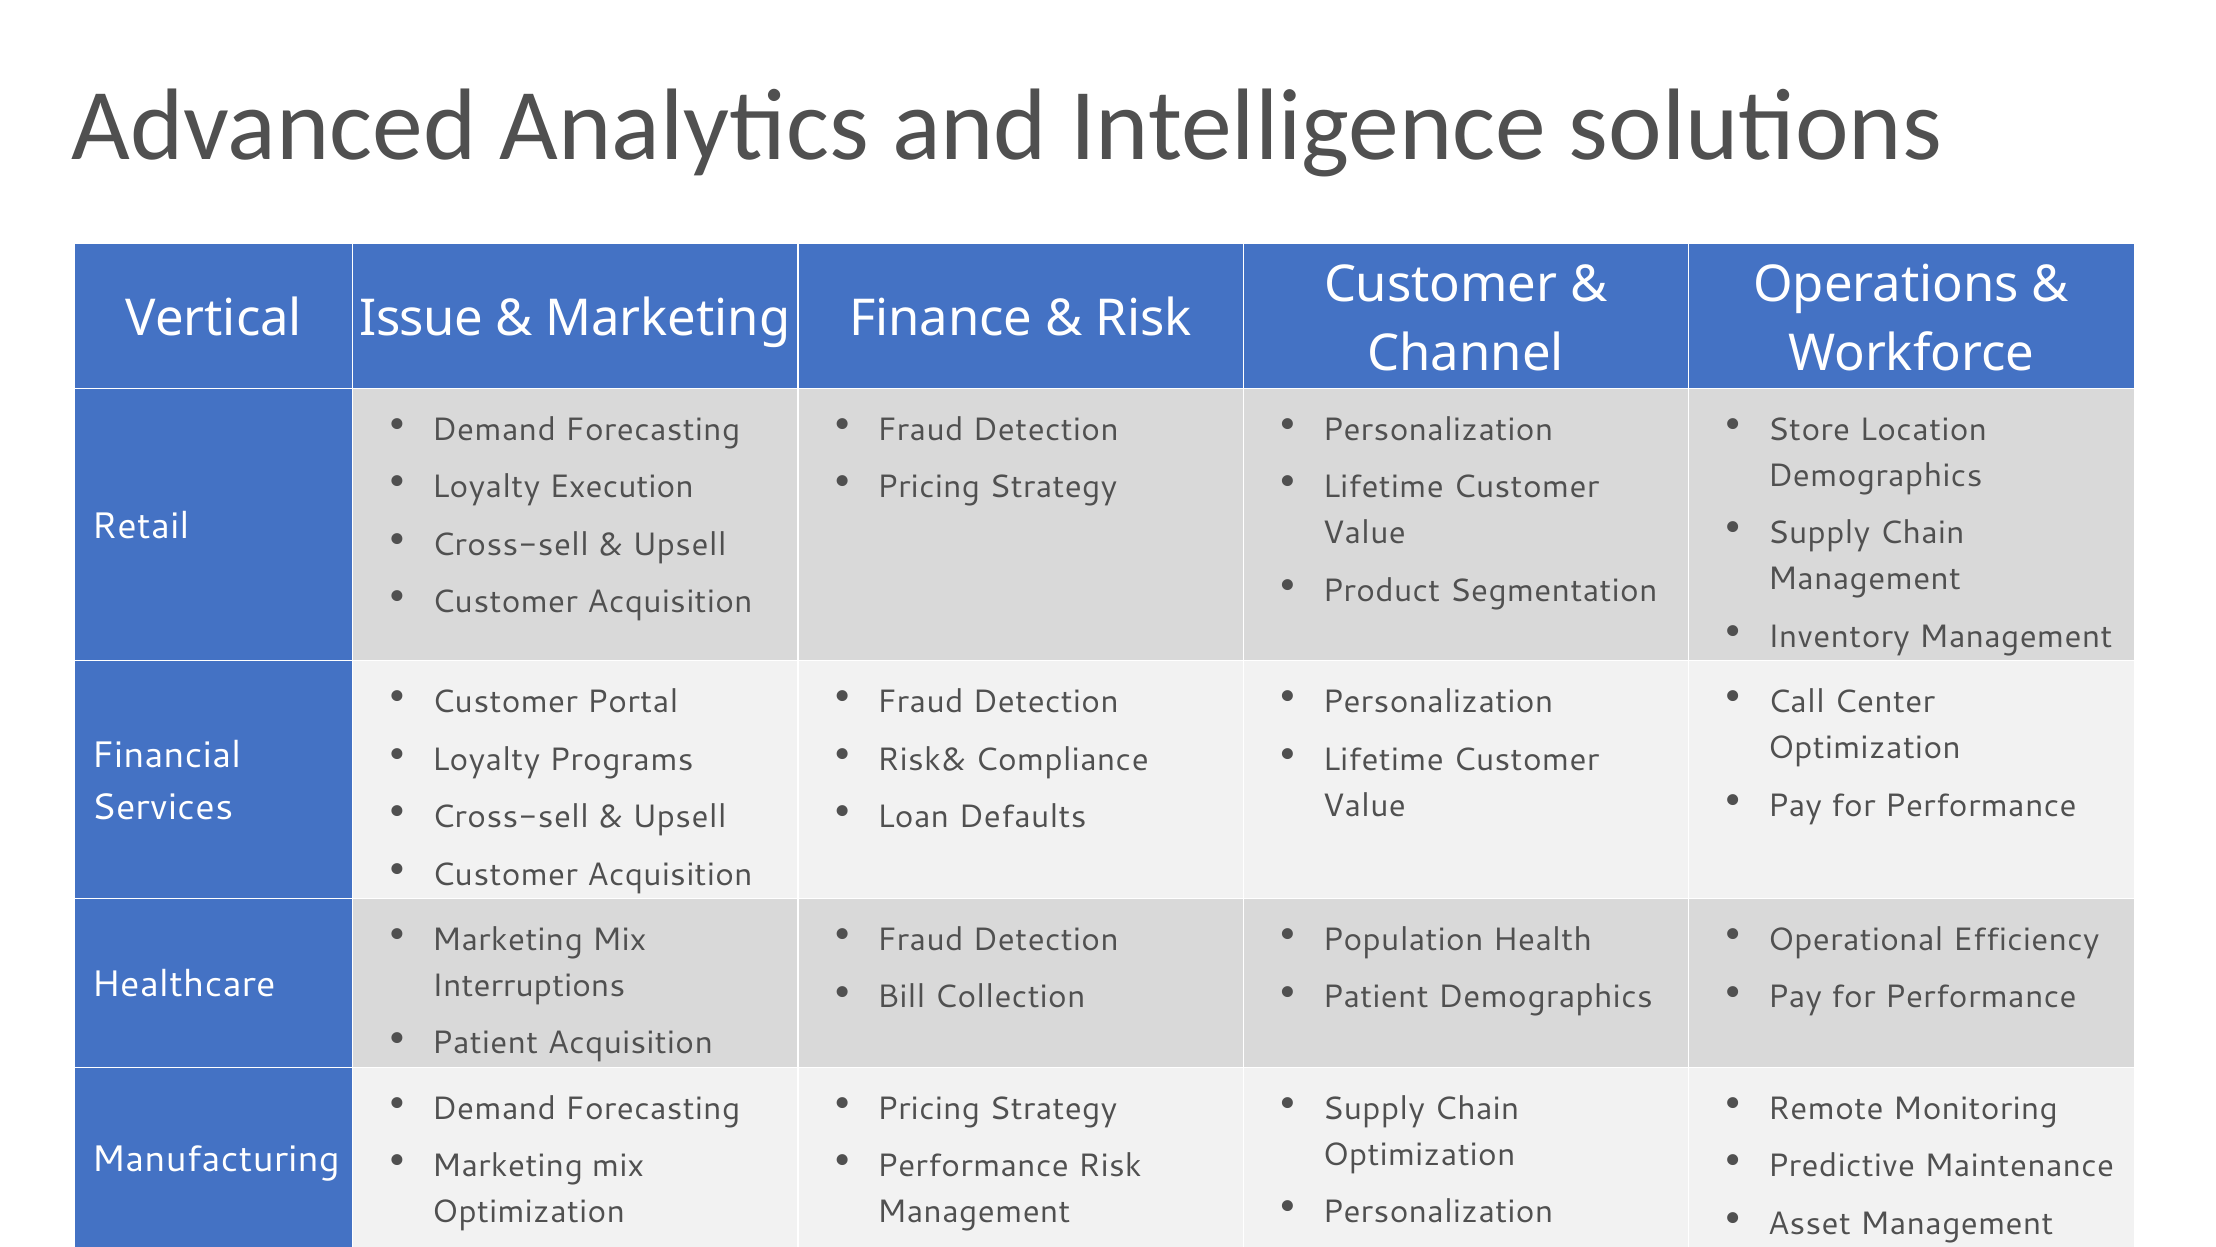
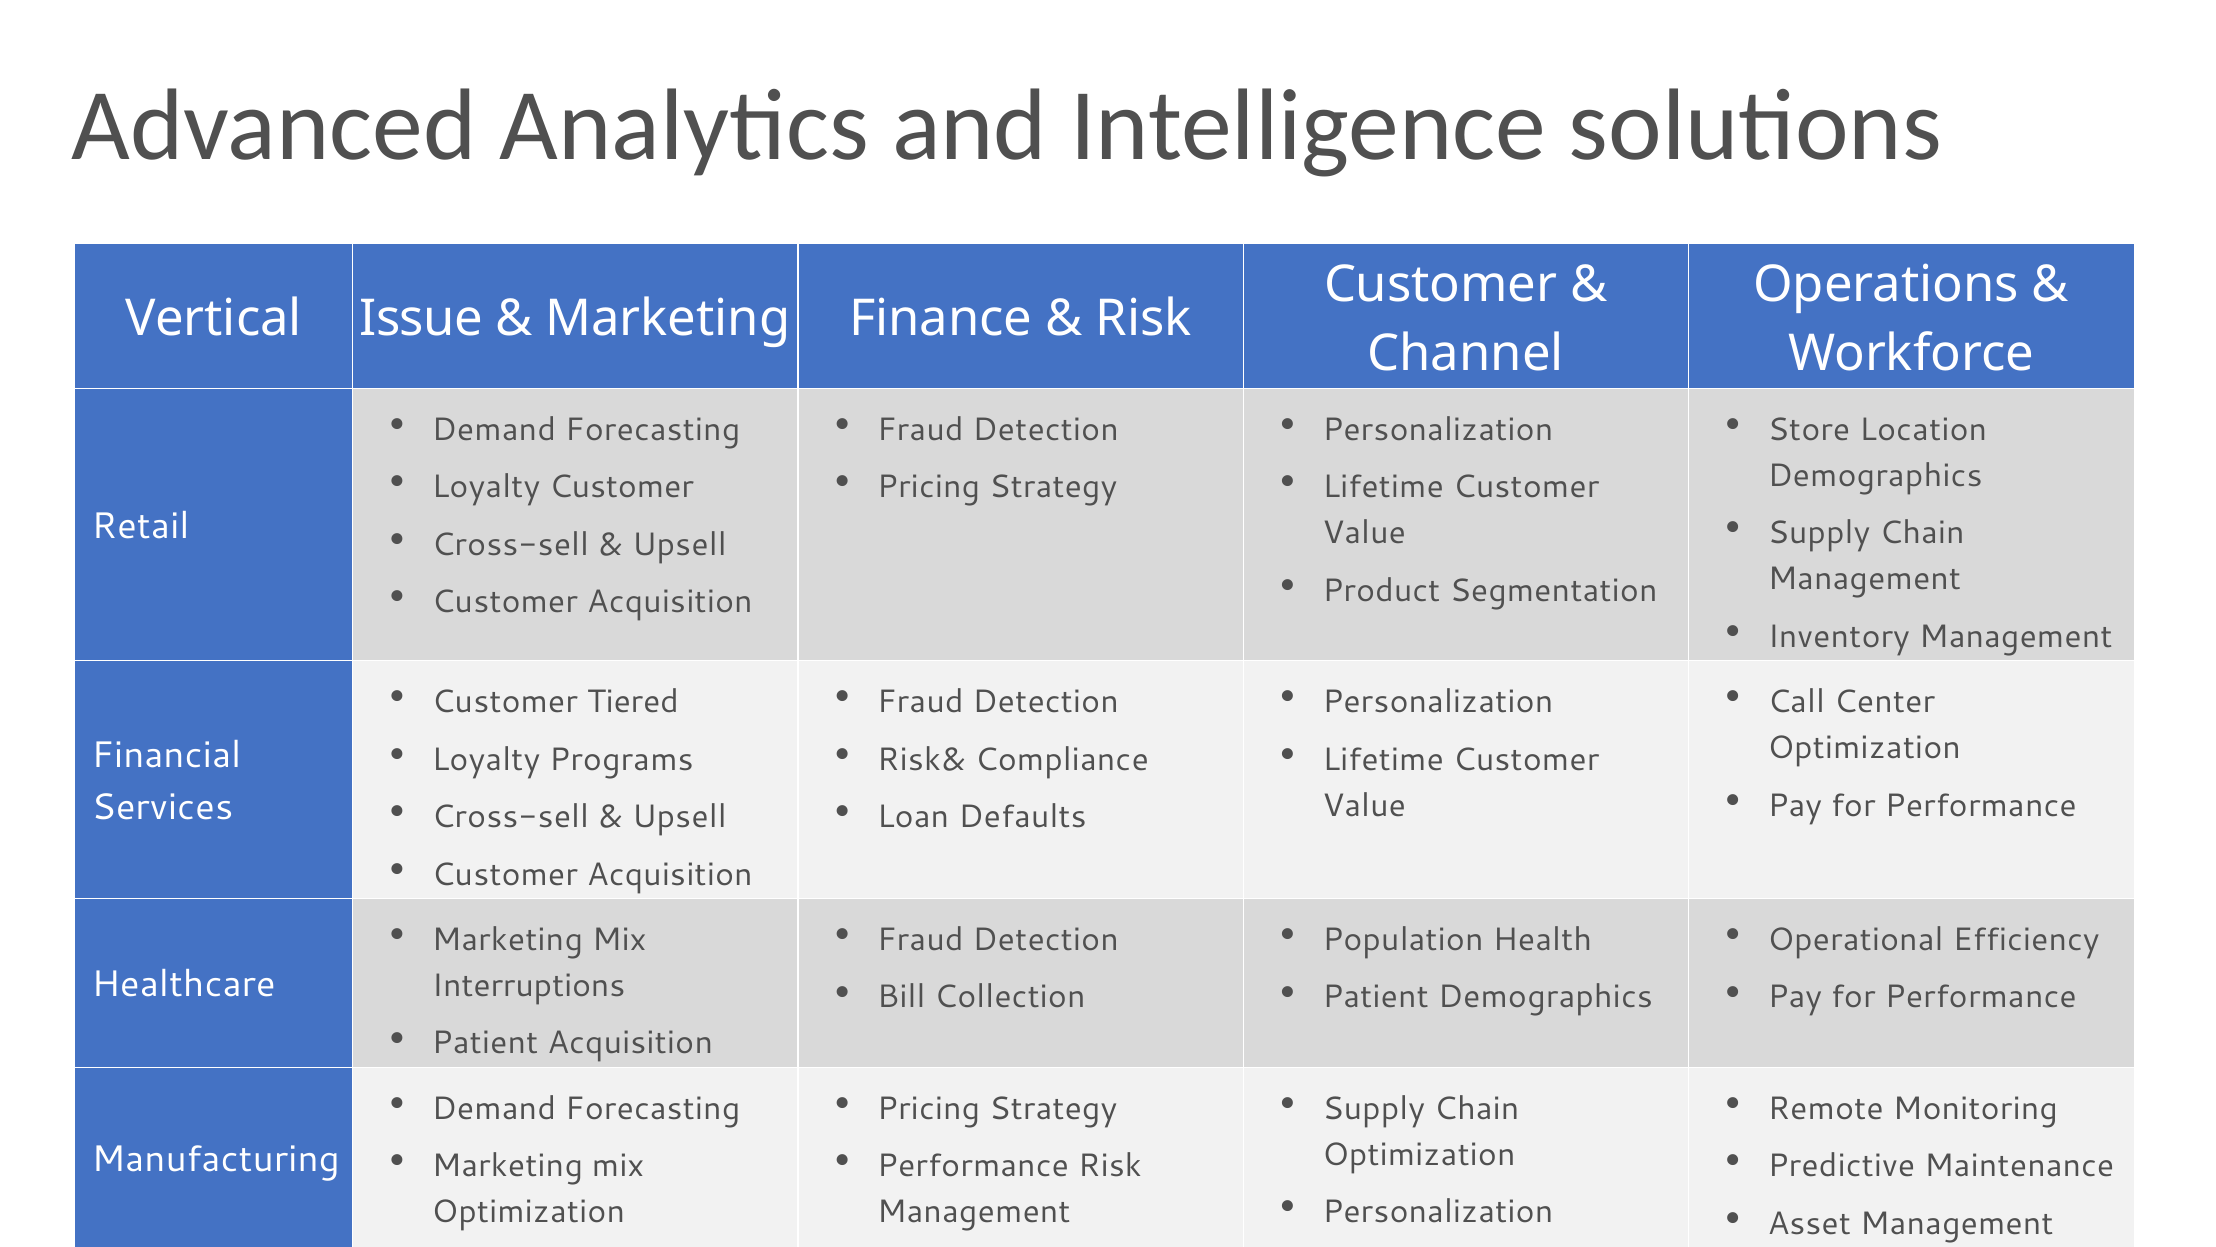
Loyalty Execution: Execution -> Customer (621, 487)
Portal: Portal -> Tiered (633, 702)
